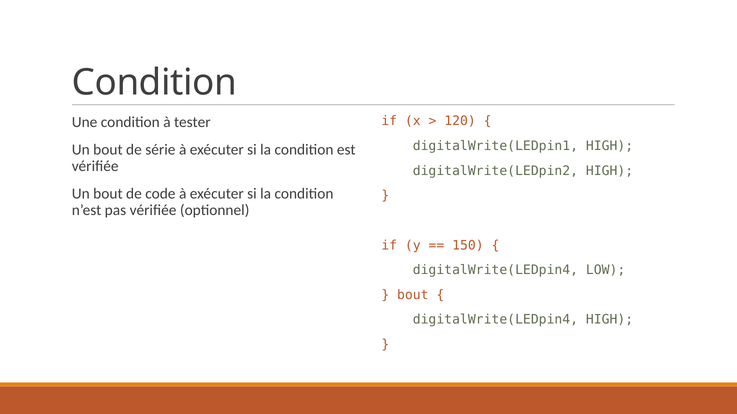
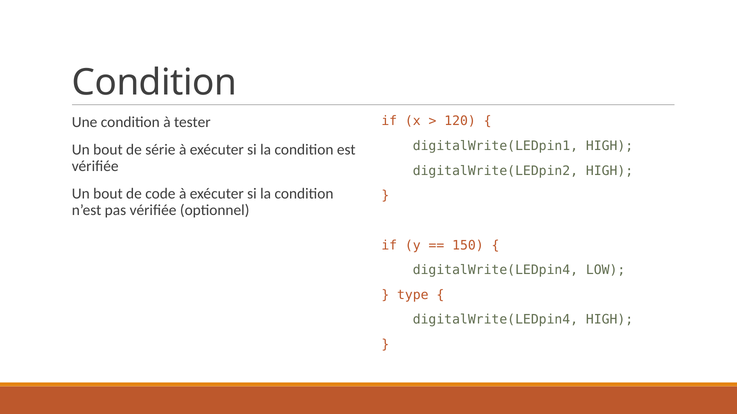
bout: bout -> type (413, 295)
